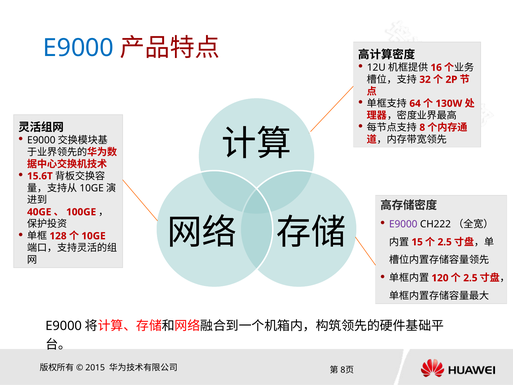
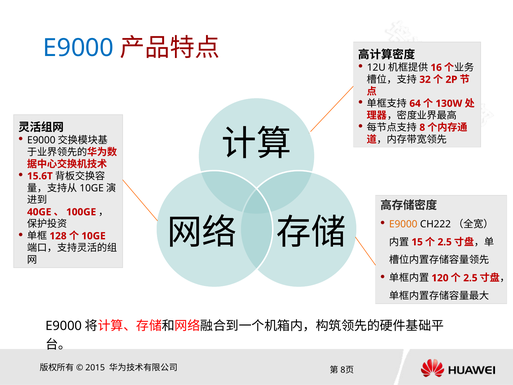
E9000 colour: purple -> orange (403, 224)
